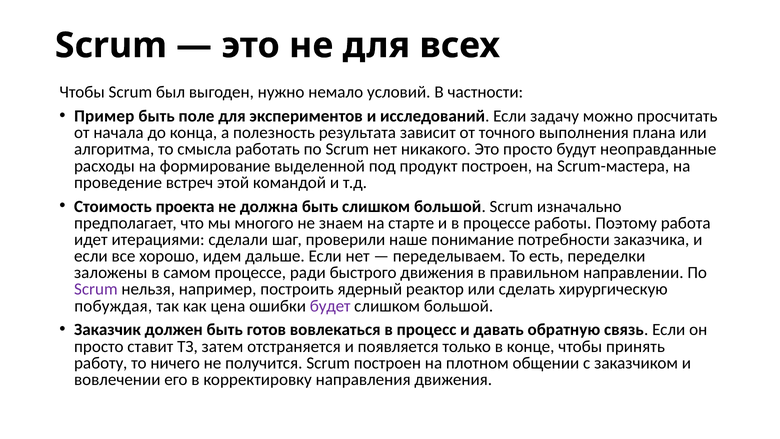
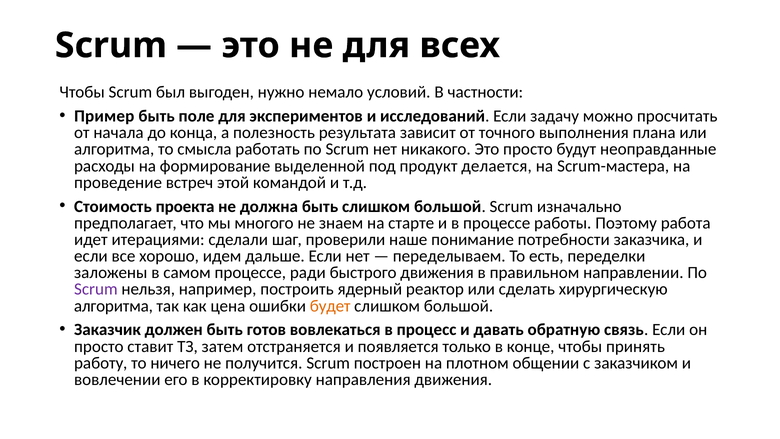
продукт построен: построен -> делается (497, 166)
побуждая: побуждая -> алгоритма (113, 306)
будет colour: purple -> orange (330, 306)
